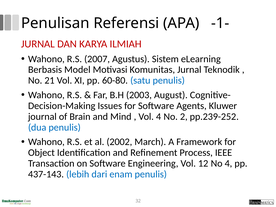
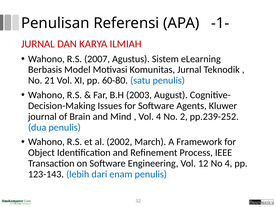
437-143: 437-143 -> 123-143 (46, 174)
